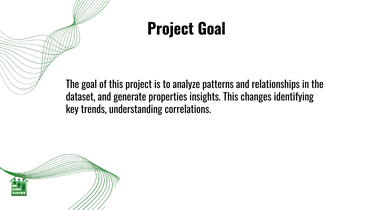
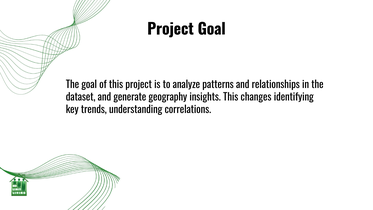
properties: properties -> geography (168, 97)
